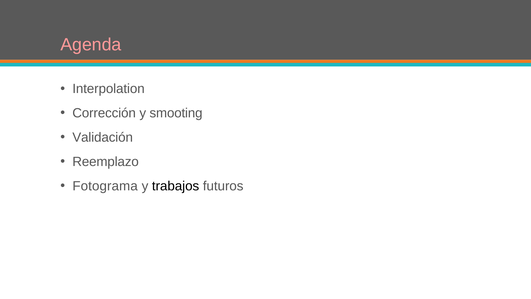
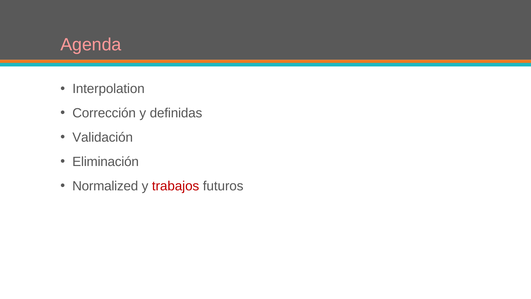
smooting: smooting -> definidas (176, 113)
Reemplazo: Reemplazo -> Eliminación (106, 162)
Fotograma: Fotograma -> Normalized (105, 186)
trabajos colour: black -> red (176, 186)
